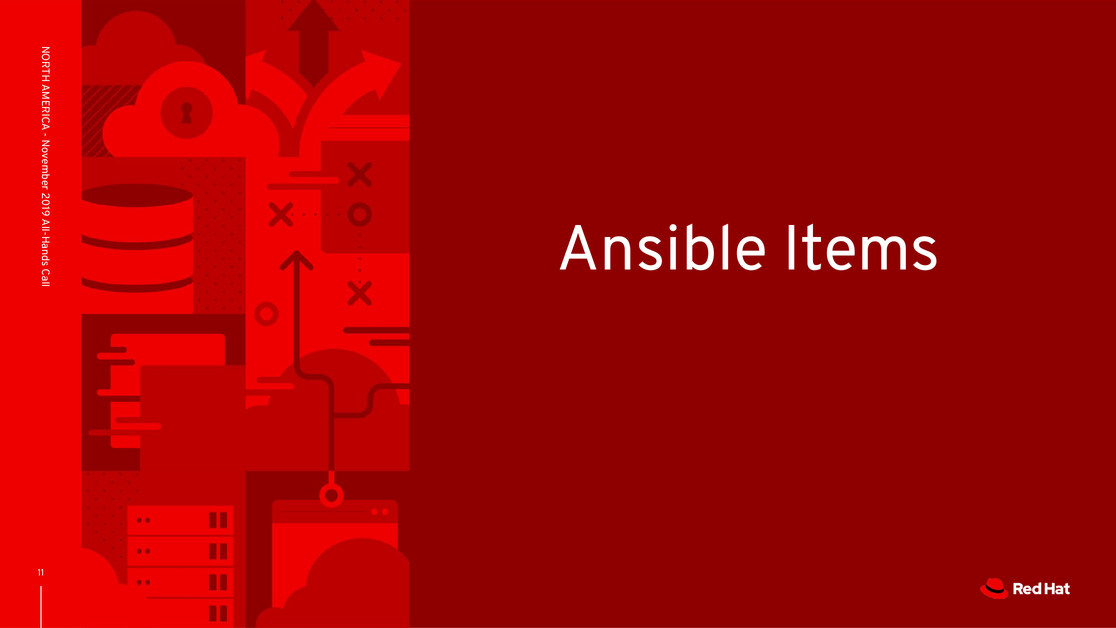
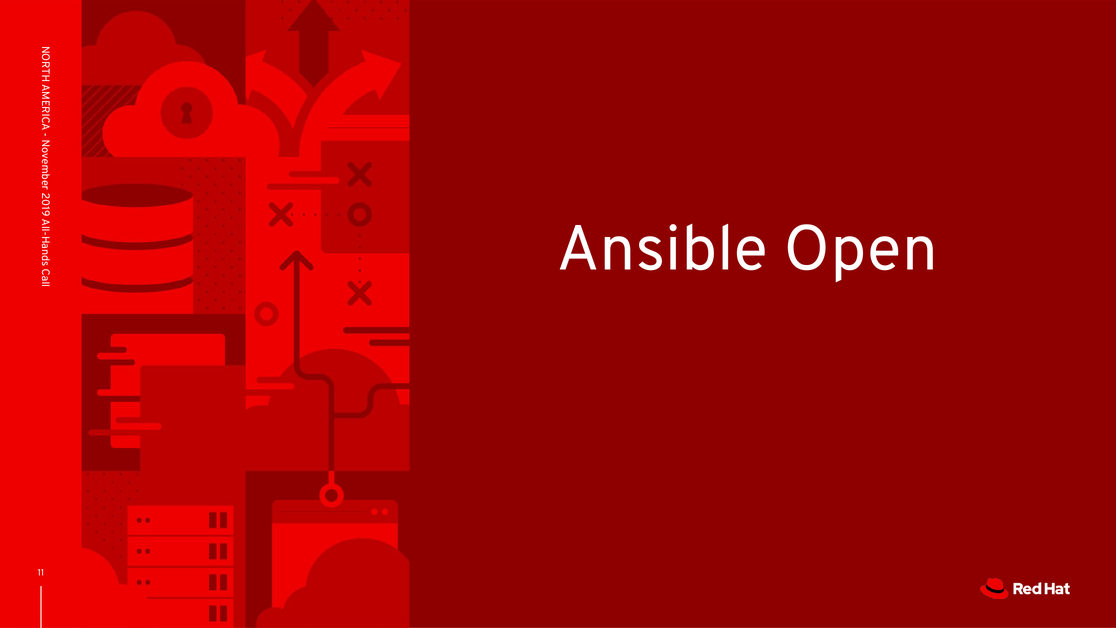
Items: Items -> Open (861, 249)
